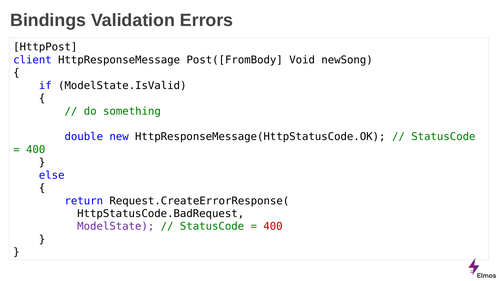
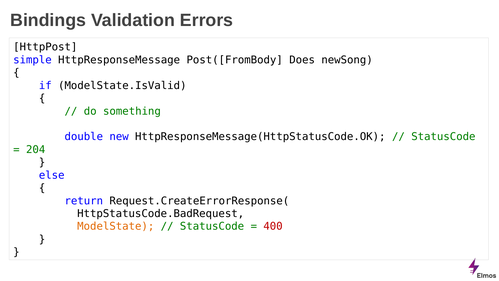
client: client -> simple (32, 60)
Void: Void -> Does (302, 60)
400: 400 -> 204 (36, 150)
ModelState colour: purple -> orange (116, 226)
